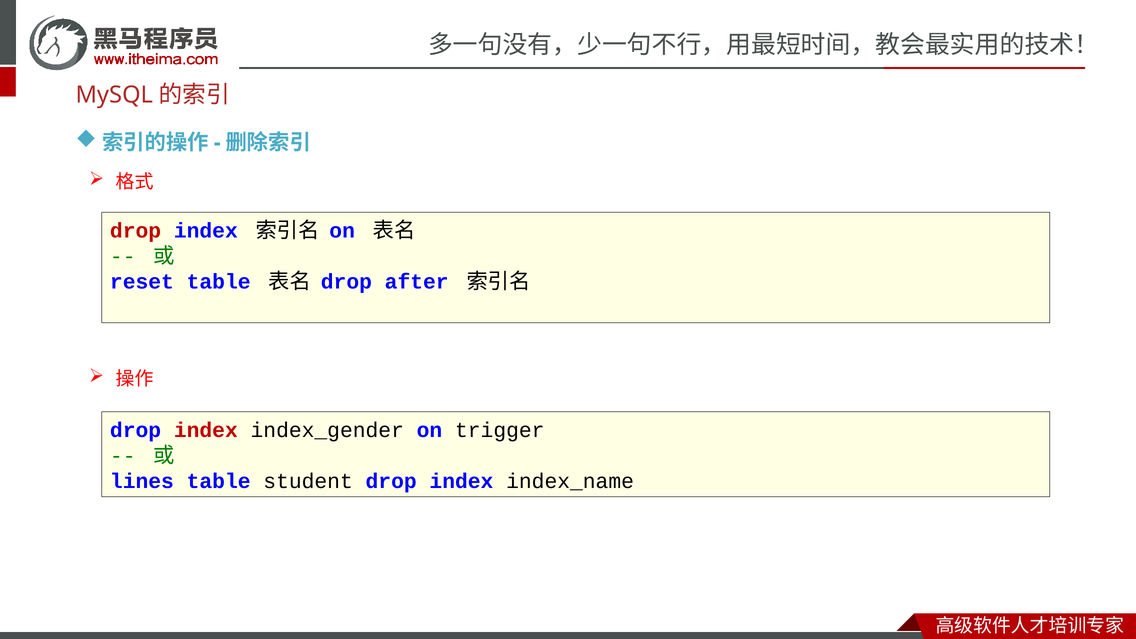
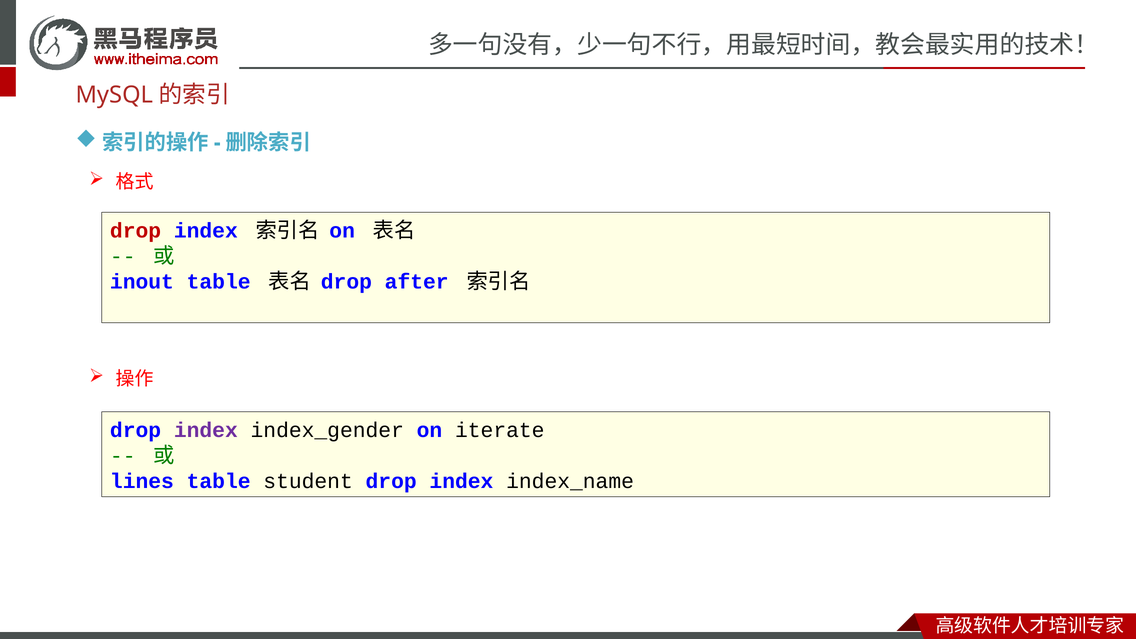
reset: reset -> inout (142, 282)
index colour: red -> purple (206, 430)
trigger: trigger -> iterate (500, 430)
